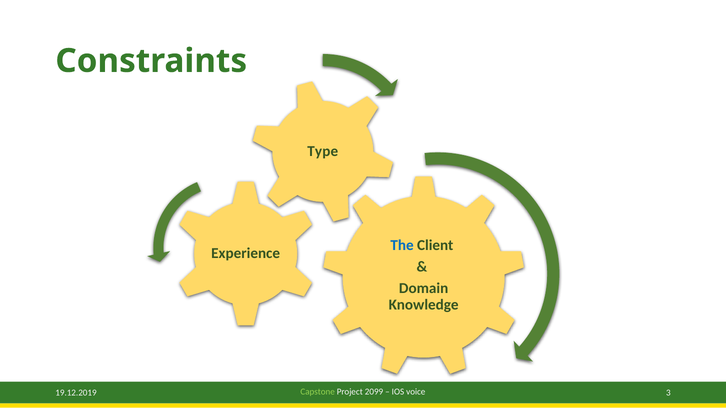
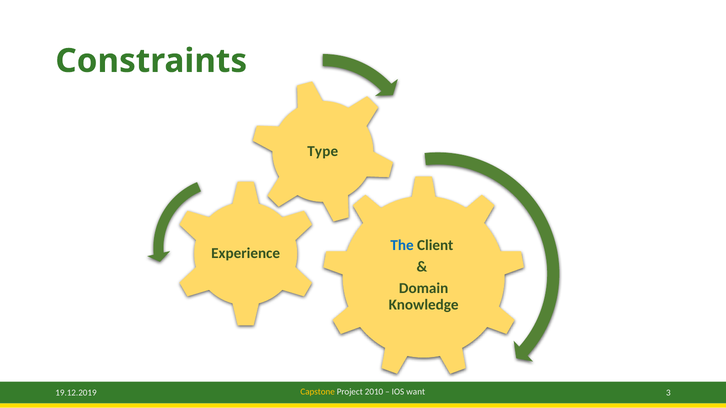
Capstone colour: light green -> yellow (318, 392)
2099: 2099 -> 2010 (374, 392)
voice: voice -> want (416, 392)
